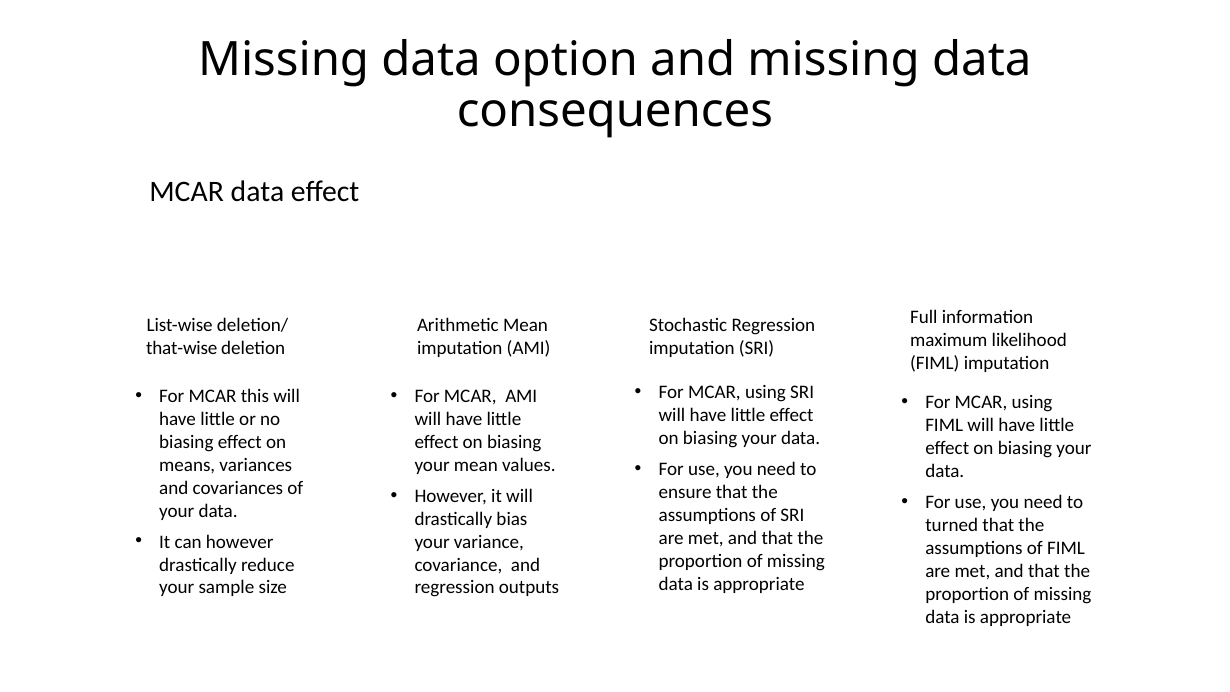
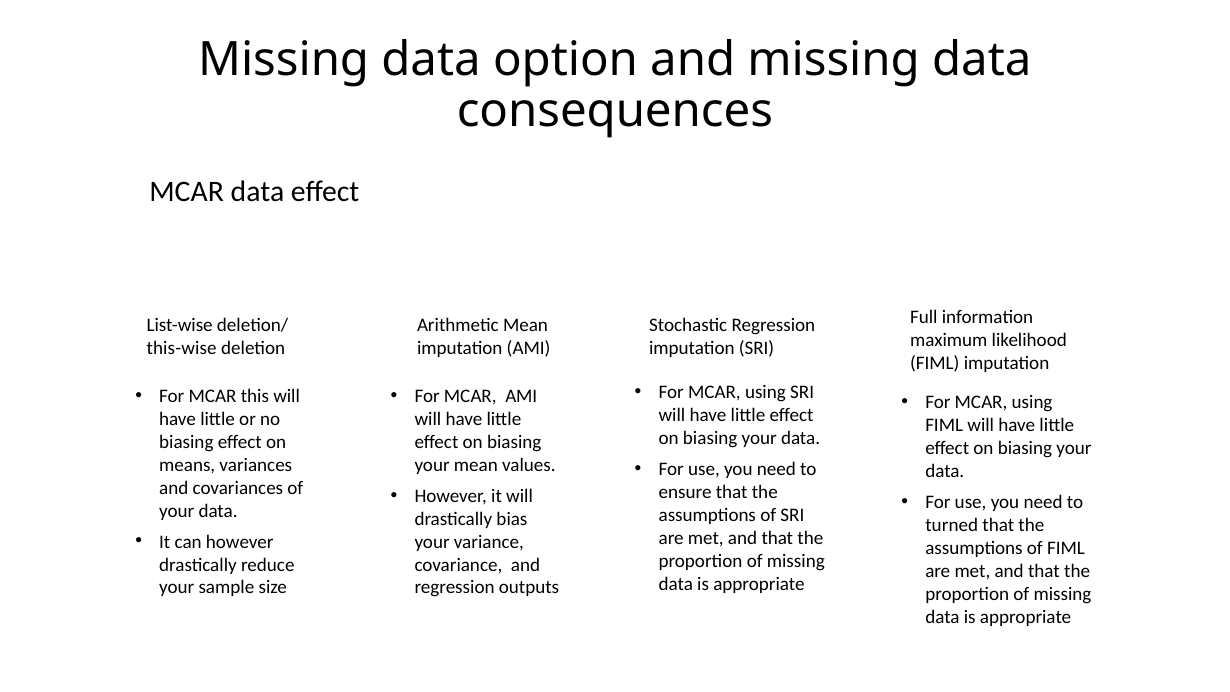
that-wise: that-wise -> this-wise (182, 348)
